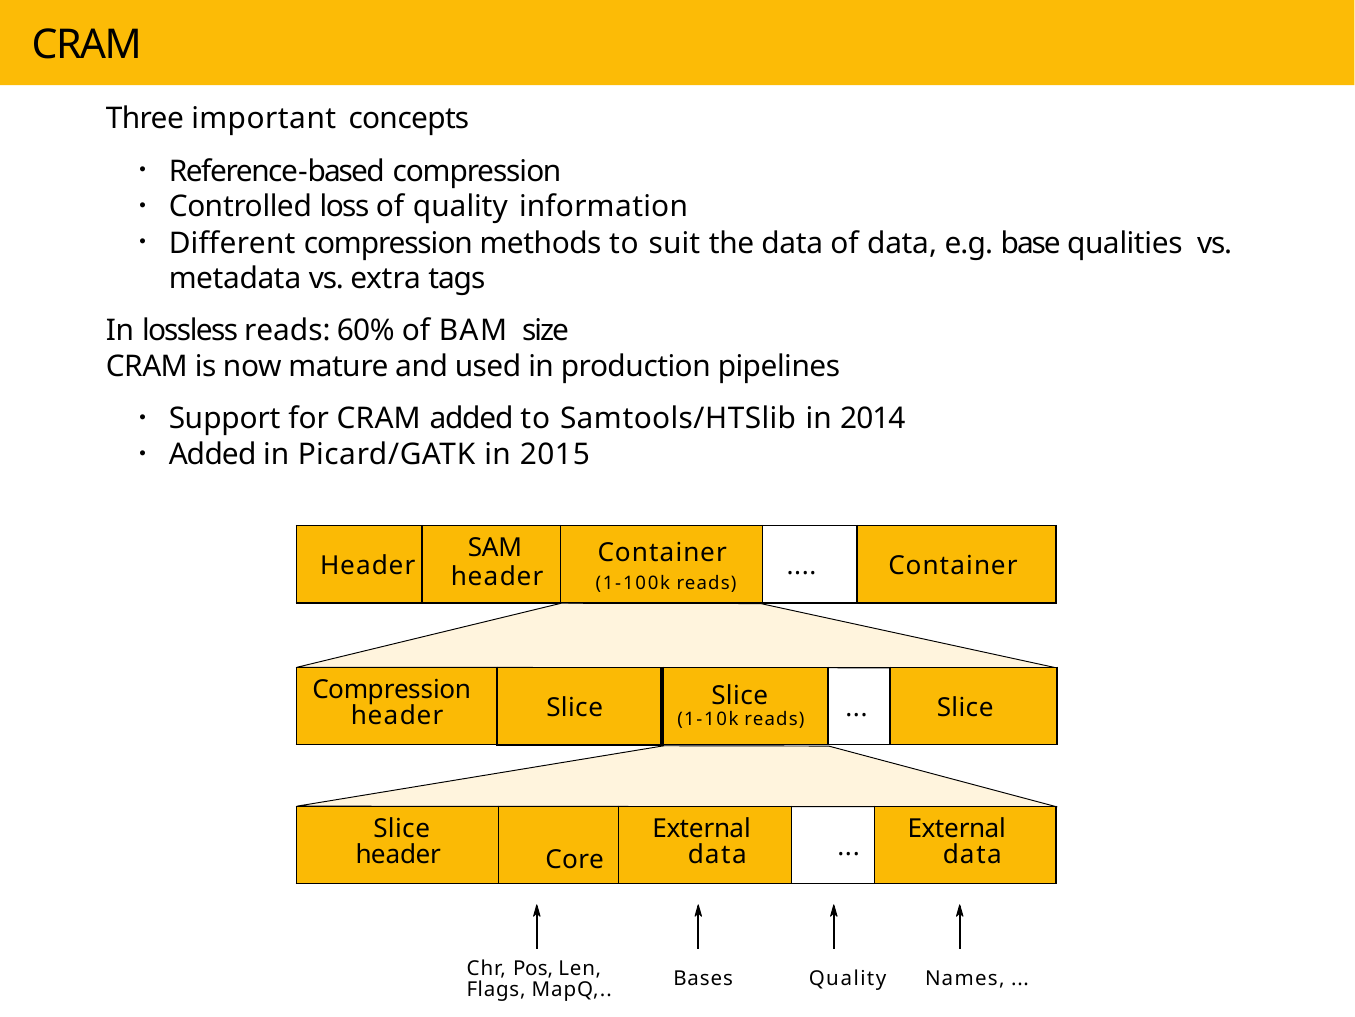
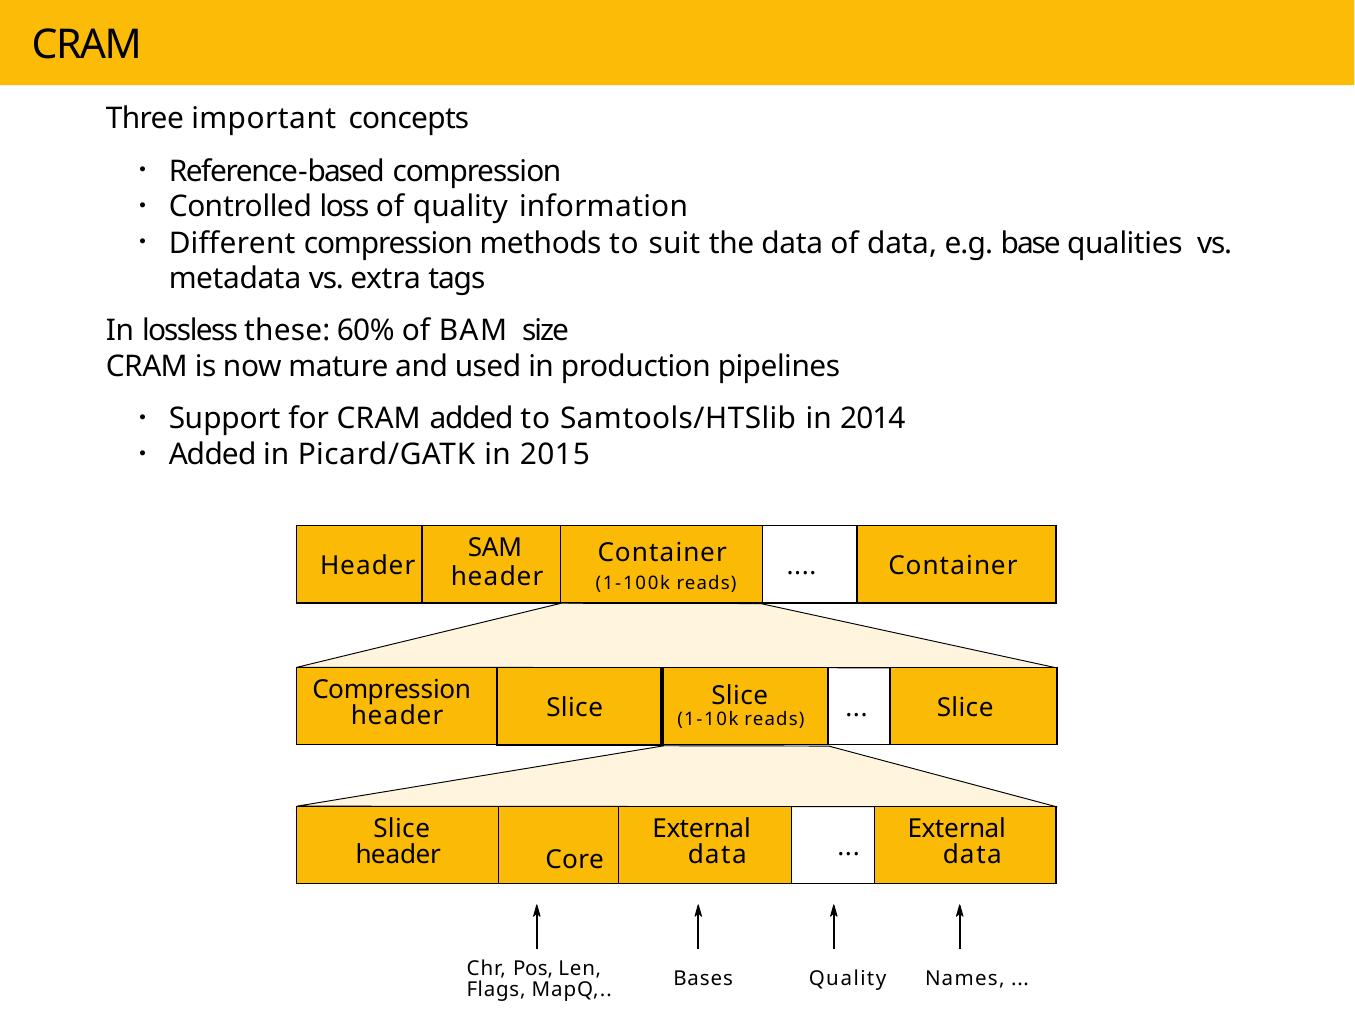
lossless reads: reads -> these (287, 331)
